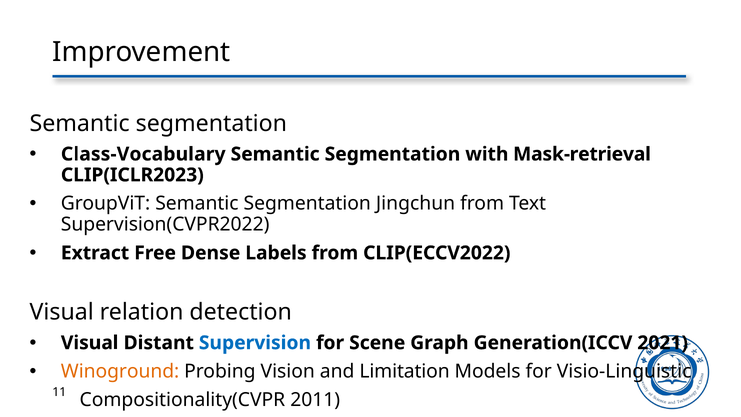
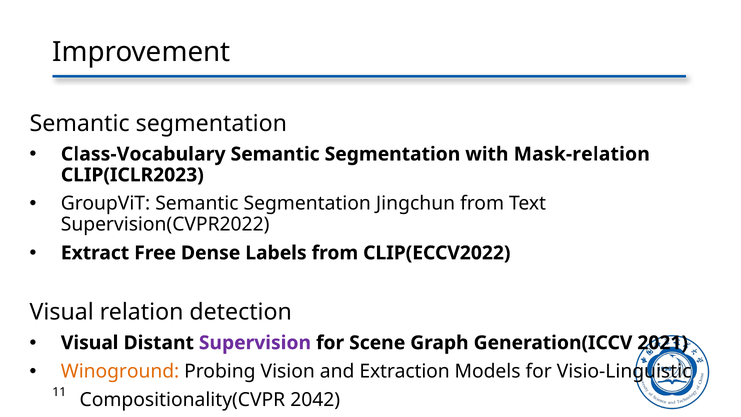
Mask-retrieval: Mask-retrieval -> Mask-relation (582, 154)
Supervision colour: blue -> purple (255, 343)
Limitation: Limitation -> Extraction (405, 371)
2011: 2011 -> 2042 (315, 400)
